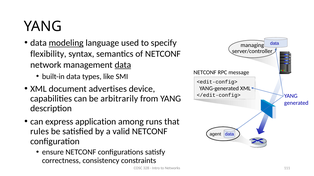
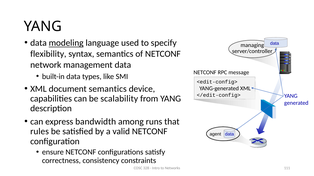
data underline: present -> none (123, 65)
document advertises: advertises -> semantics (108, 89)
arbitrarily: arbitrarily -> scalability (119, 99)
application: application -> bandwidth (96, 122)
